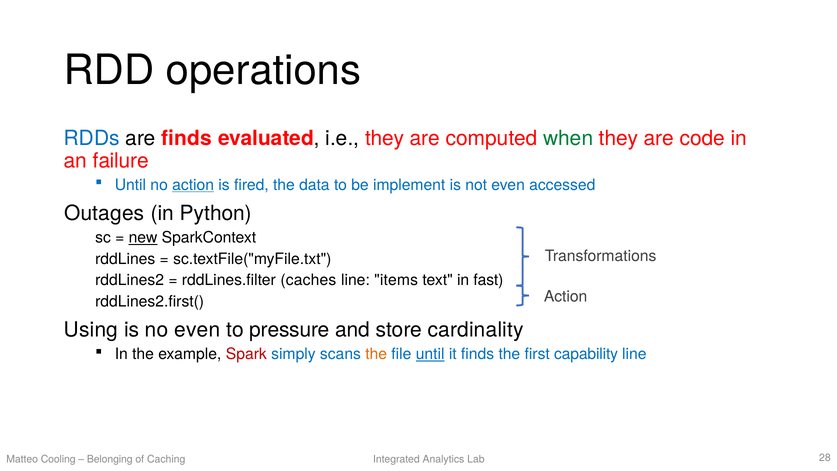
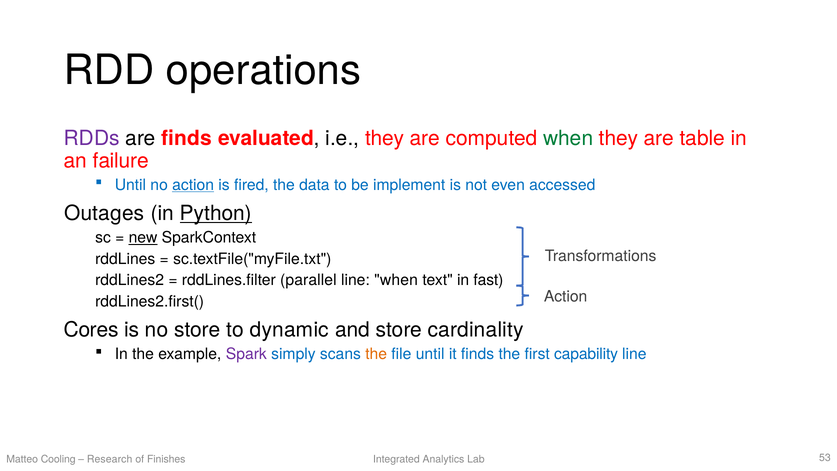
RDDs colour: blue -> purple (92, 138)
code: code -> table (702, 138)
Python underline: none -> present (216, 213)
caches: caches -> parallel (308, 280)
line items: items -> when (396, 280)
Using: Using -> Cores (91, 330)
no even: even -> store (197, 330)
pressure: pressure -> dynamic (289, 330)
Spark colour: red -> purple (246, 354)
until underline: present -> none (430, 354)
Belonging: Belonging -> Research (110, 459)
Caching: Caching -> Finishes (166, 459)
28: 28 -> 53 (825, 458)
